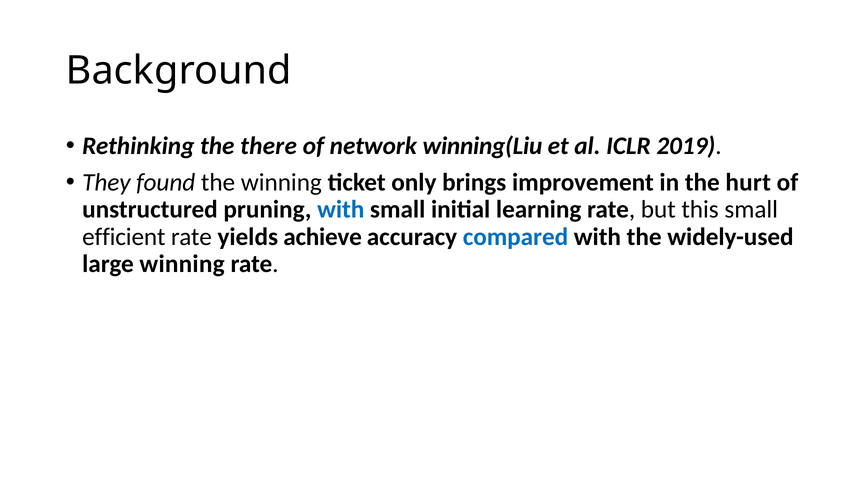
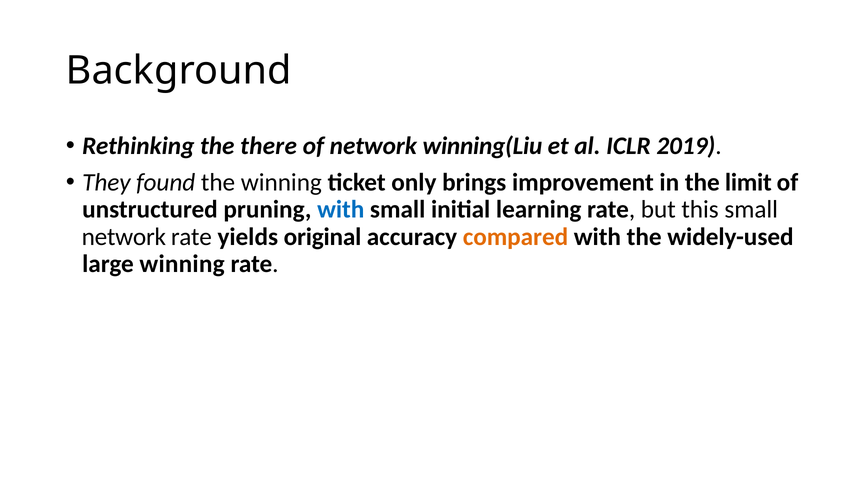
hurt: hurt -> limit (748, 183)
efficient: efficient -> network (124, 237)
achieve: achieve -> original (323, 237)
compared colour: blue -> orange (515, 237)
